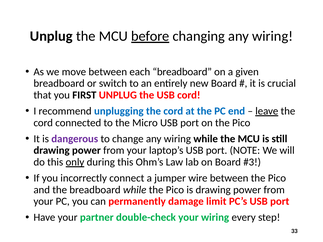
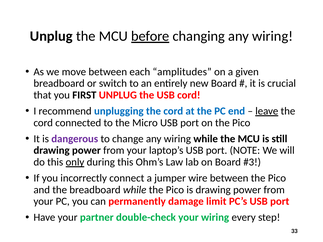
each breadboard: breadboard -> amplitudes (182, 72)
